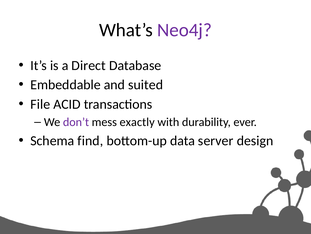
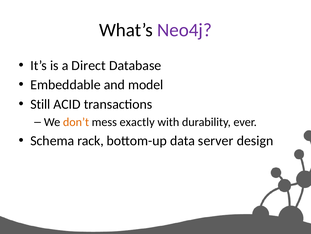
suited: suited -> model (146, 85)
File: File -> Still (40, 104)
don’t colour: purple -> orange (76, 122)
find: find -> rack (91, 140)
